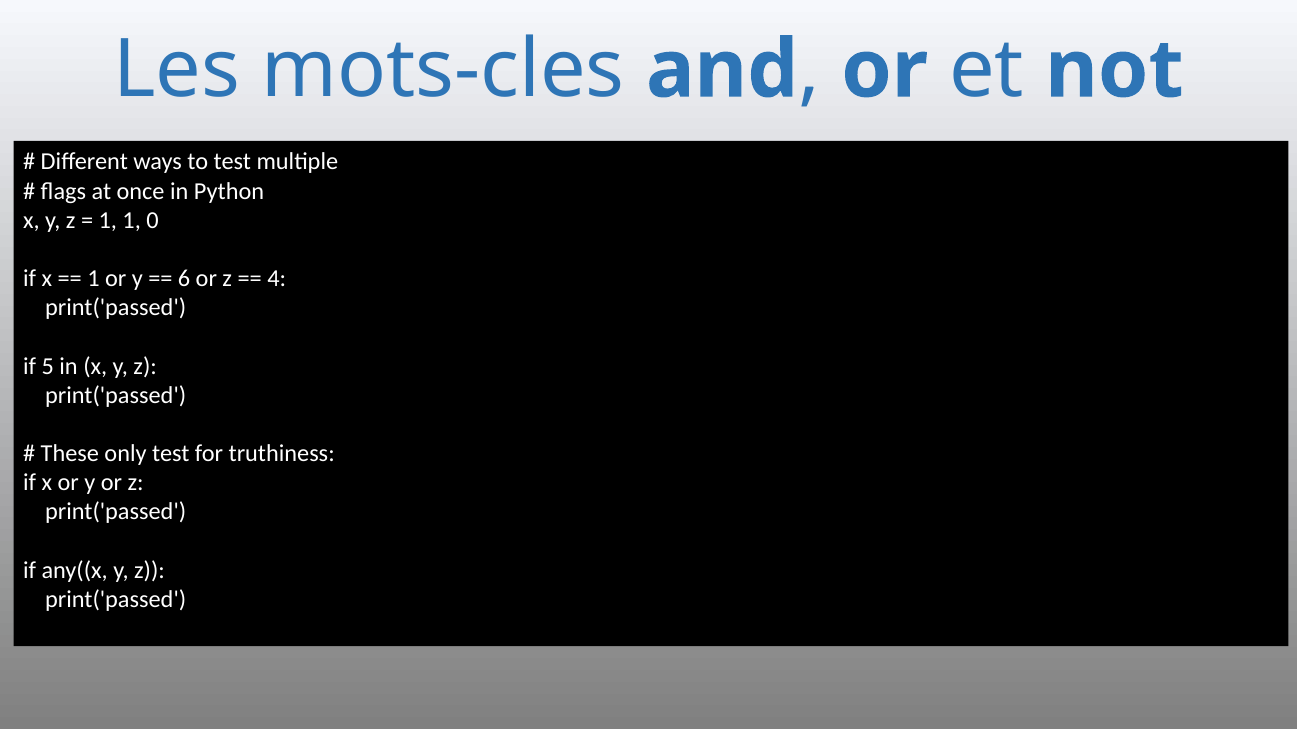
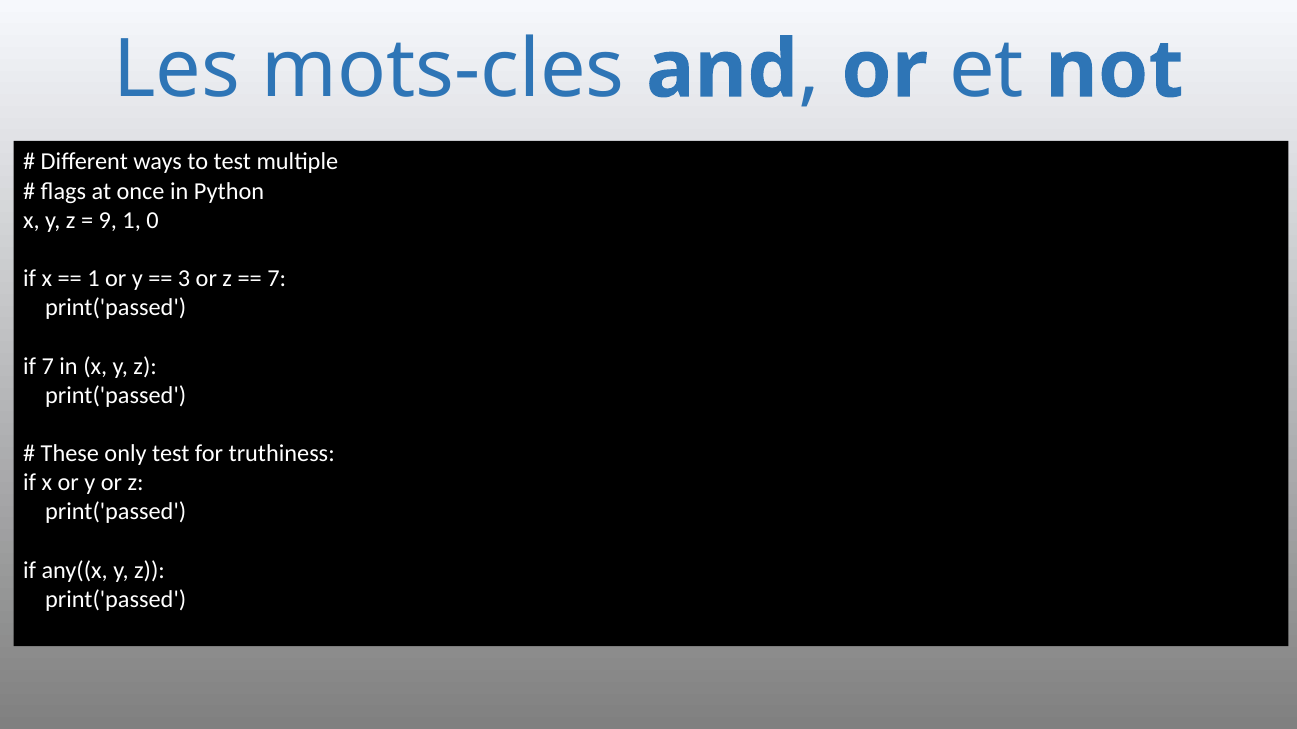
1: 1 -> 9 (108, 220)
6: 6 -> 3 (184, 279)
4: 4 -> 7 (277, 279)
if 5: 5 -> 7 (48, 366)
